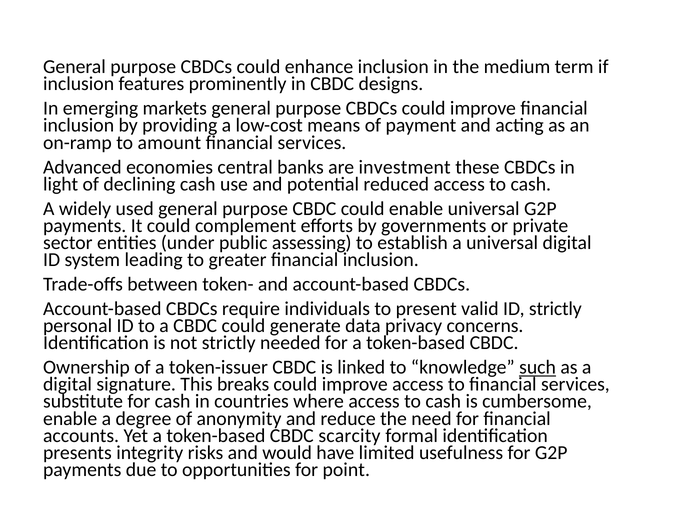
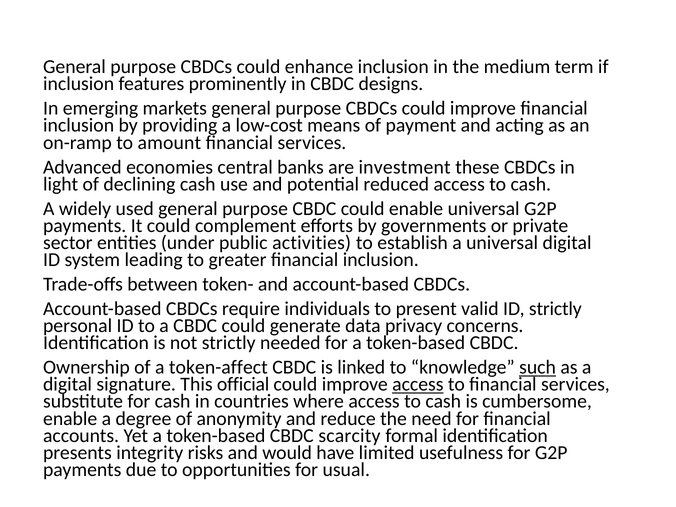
assessing: assessing -> activities (312, 243)
token-issuer: token-issuer -> token-affect (218, 367)
breaks: breaks -> official (243, 384)
access underline: none -> present (418, 384)
point: point -> usual (346, 470)
